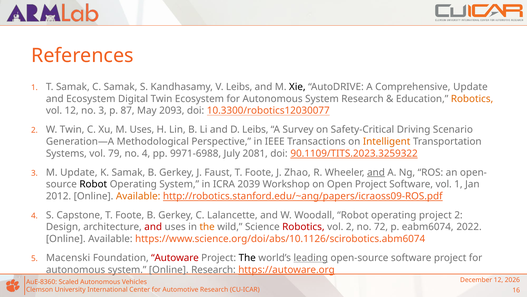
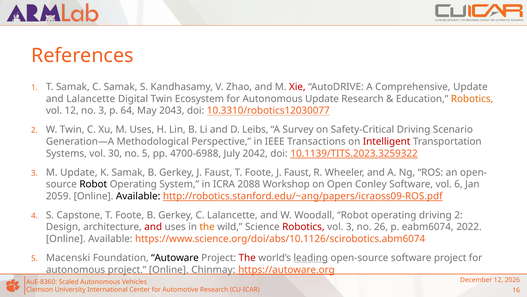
V Leibs: Leibs -> Zhao (239, 87)
Xie colour: black -> red (297, 87)
and Ecosystem: Ecosystem -> Lalancette (91, 99)
Ecosystem for Autonomous System: System -> Update (322, 99)
87: 87 -> 64 (128, 111)
2093: 2093 -> 2043 (172, 111)
10.3300/robotics12030077: 10.3300/robotics12030077 -> 10.3310/robotics12030077 (268, 111)
Intelligent colour: orange -> red (387, 141)
79: 79 -> 30 (115, 153)
no 4: 4 -> 5 (146, 153)
9971-6988: 9971-6988 -> 4700-6988 (196, 153)
2081: 2081 -> 2042 (255, 153)
90.1109/TITS.2023.3259322: 90.1109/TITS.2023.3259322 -> 10.1139/TITS.2023.3259322 (354, 153)
Foote J Zhao: Zhao -> Faust (298, 172)
and underline: present -> none (376, 172)
2039: 2039 -> 2088 (249, 184)
Open Project: Project -> Conley (371, 184)
vol 1: 1 -> 6 (458, 184)
2012: 2012 -> 2059 (59, 196)
Available colour: orange -> black (138, 196)
operating project: project -> driving (435, 215)
vol 2: 2 -> 3 (350, 227)
72: 72 -> 26 (381, 227)
Autoware colour: red -> black (175, 257)
The colour: black -> red (247, 257)
system: system -> project (127, 269)
Online Research: Research -> Chinmay (213, 269)
